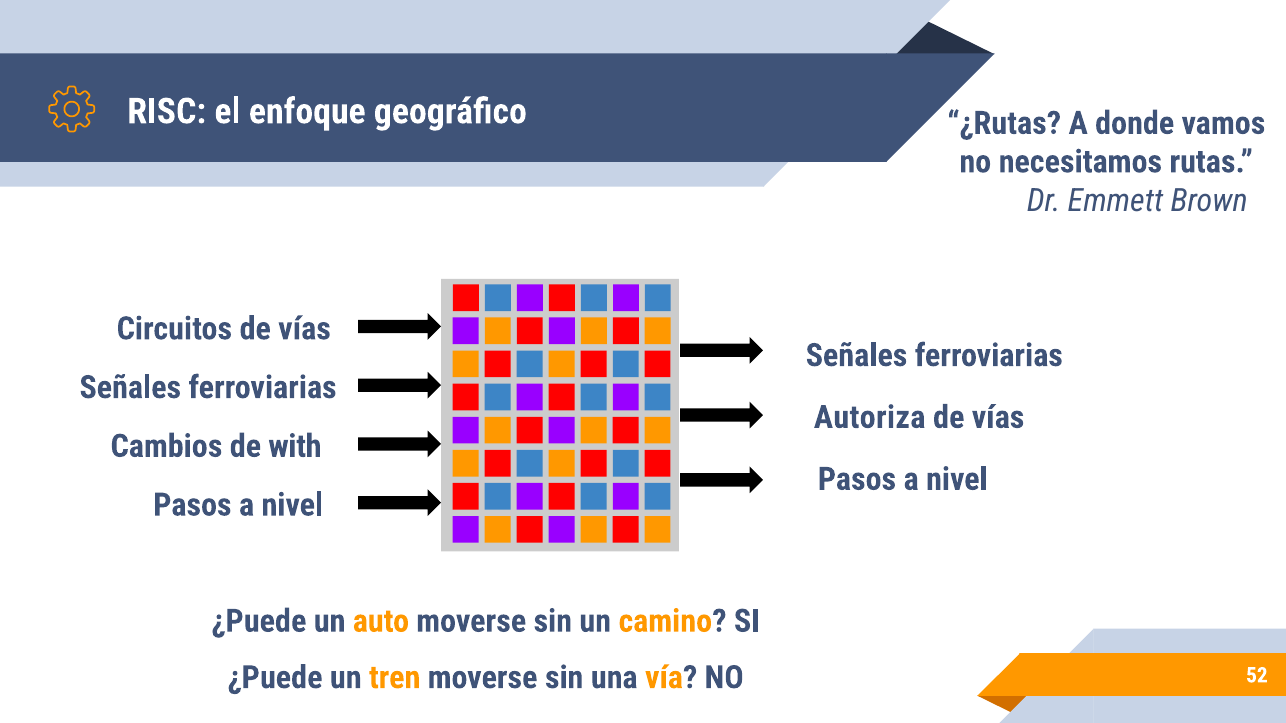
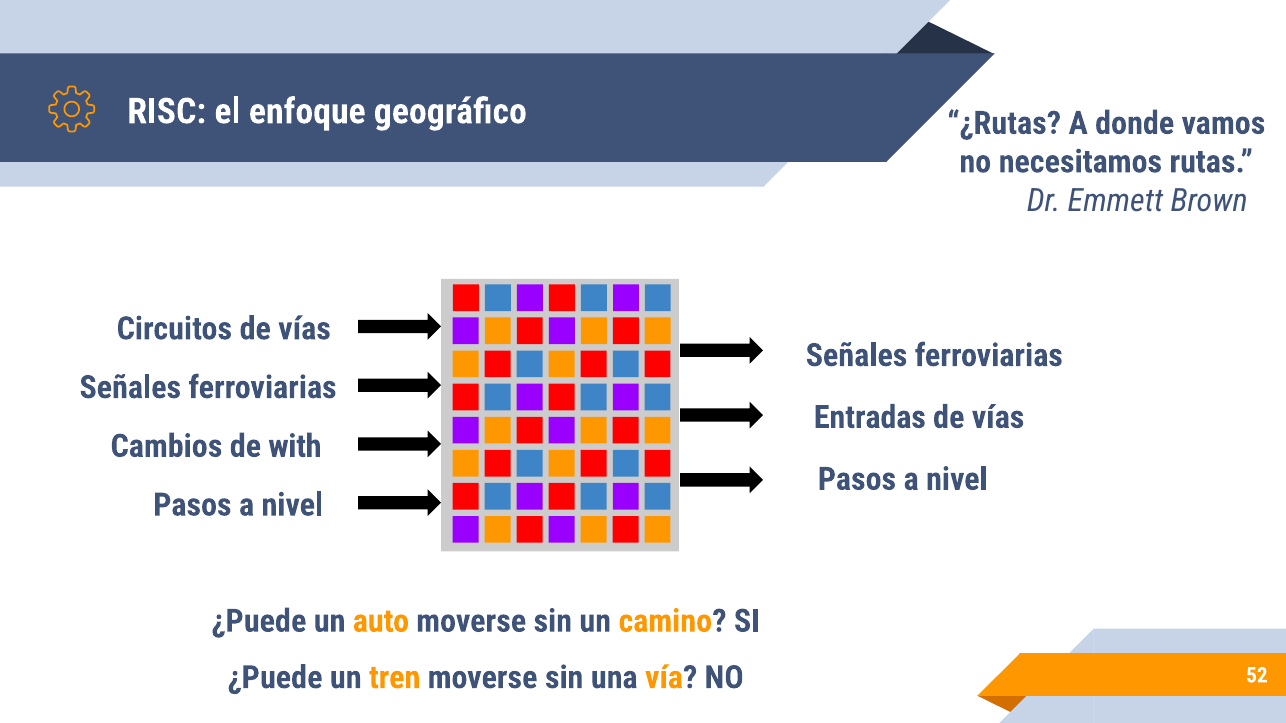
Autoriza: Autoriza -> Entradas (870, 418)
